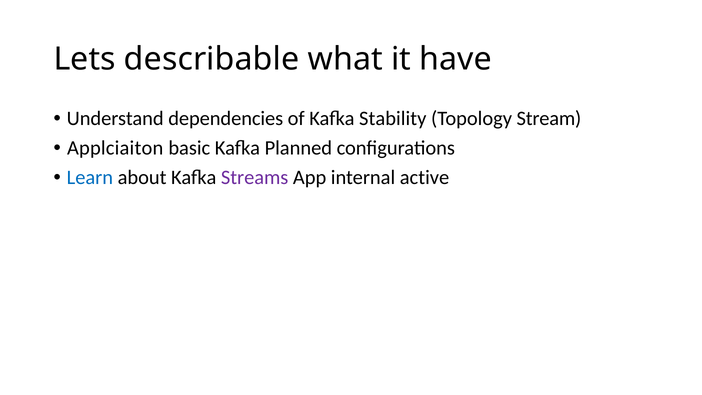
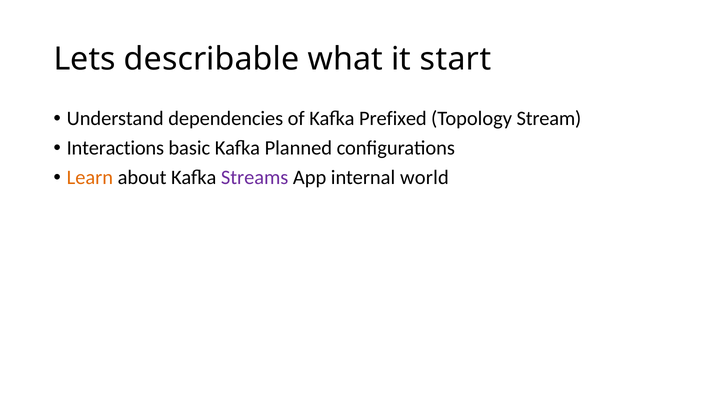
have: have -> start (456, 59)
Stability: Stability -> Prefixed (393, 119)
Applciaiton: Applciaiton -> Interactions (115, 148)
Learn colour: blue -> orange (90, 178)
active: active -> world (424, 178)
